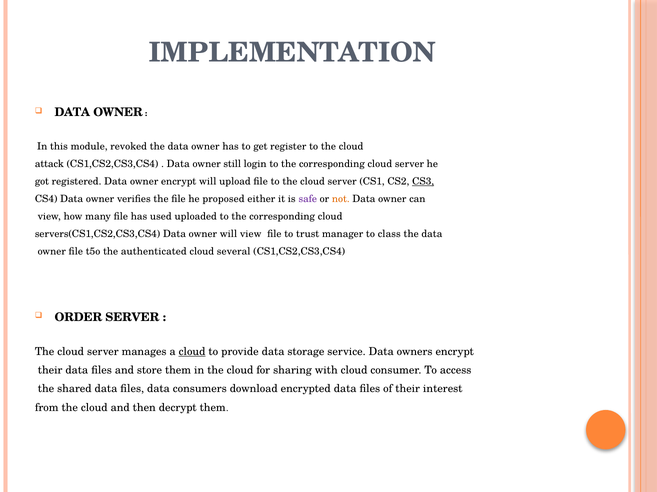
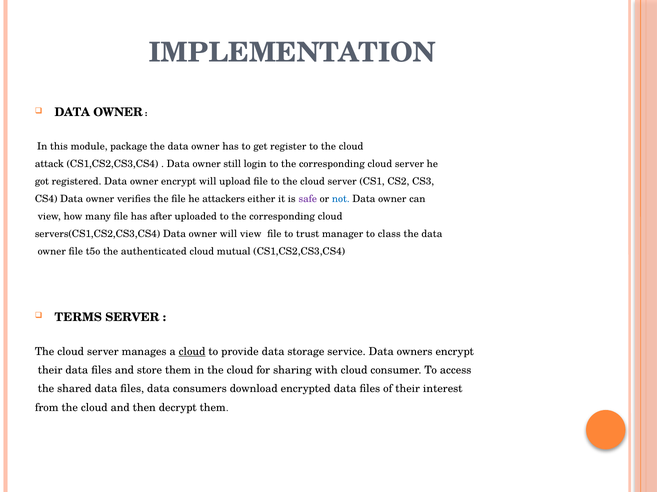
revoked: revoked -> package (129, 147)
CS3 underline: present -> none (423, 182)
proposed: proposed -> attackers (224, 199)
not colour: orange -> blue (341, 199)
used: used -> after (161, 217)
several: several -> mutual (234, 252)
ORDER: ORDER -> TERMS (78, 318)
